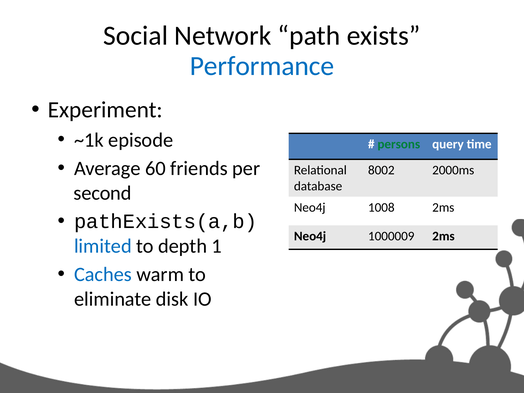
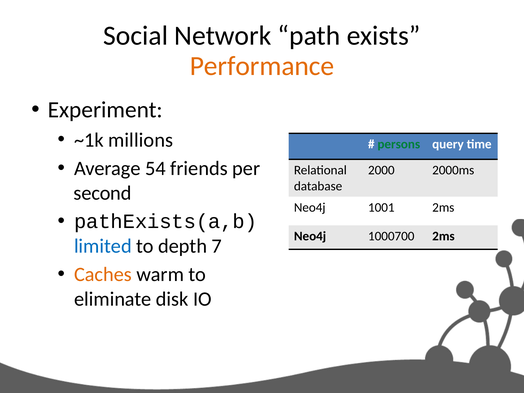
Performance colour: blue -> orange (262, 66)
episode: episode -> millions (141, 140)
60: 60 -> 54 (155, 169)
8002: 8002 -> 2000 (381, 170)
1008: 1008 -> 1001 (381, 207)
1000009: 1000009 -> 1000700 (391, 236)
1: 1 -> 7 (217, 246)
Caches colour: blue -> orange (103, 275)
